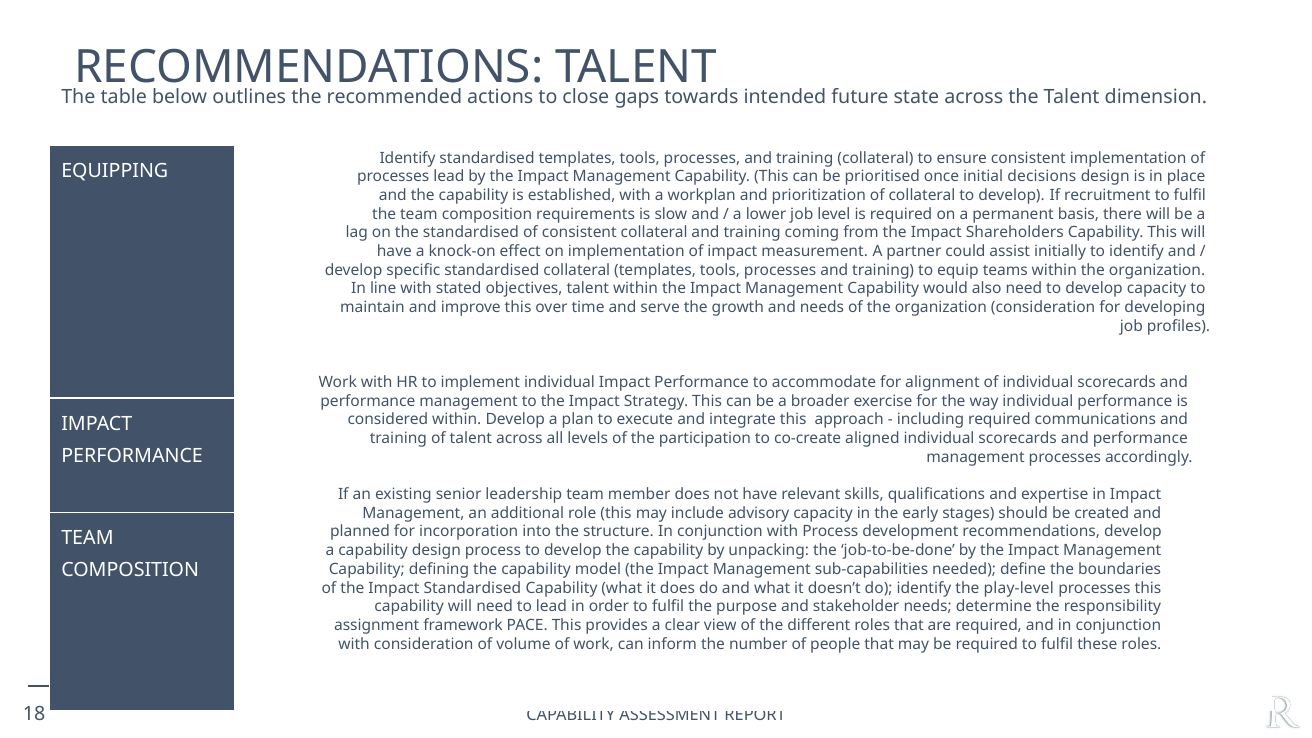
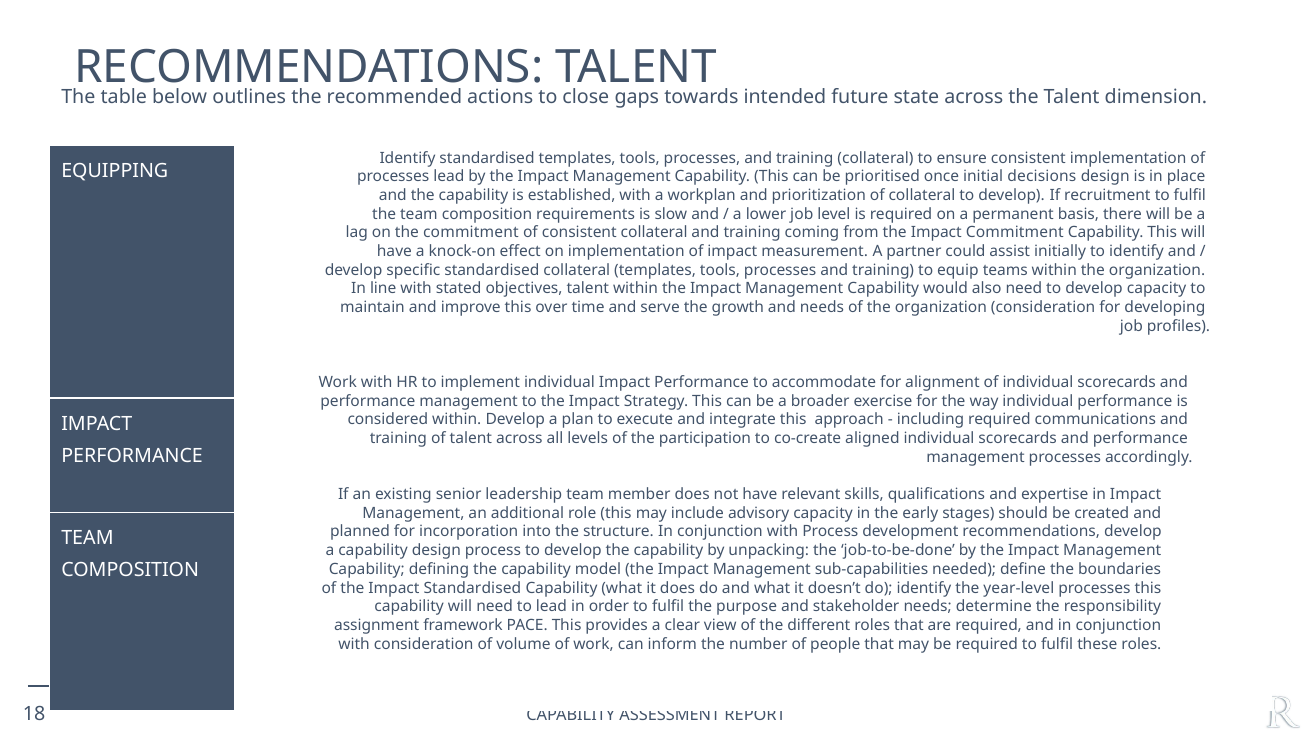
the standardised: standardised -> commitment (471, 233)
Impact Shareholders: Shareholders -> Commitment (1015, 233)
play-level: play-level -> year-level (1019, 588)
